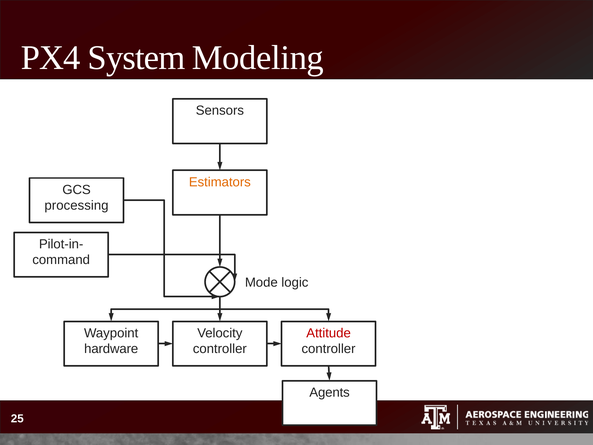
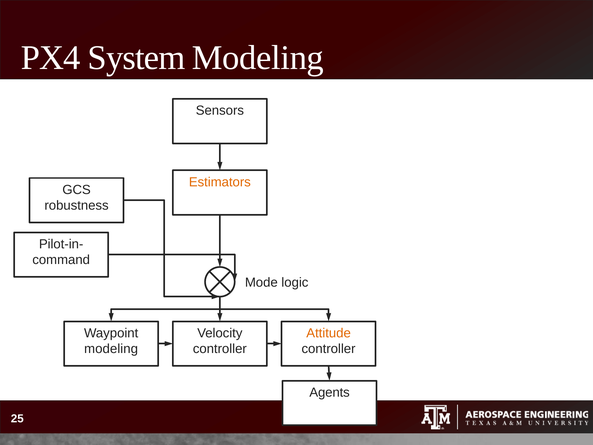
processing: processing -> robustness (77, 205)
Attitude colour: red -> orange (329, 333)
hardware: hardware -> modeling (111, 349)
